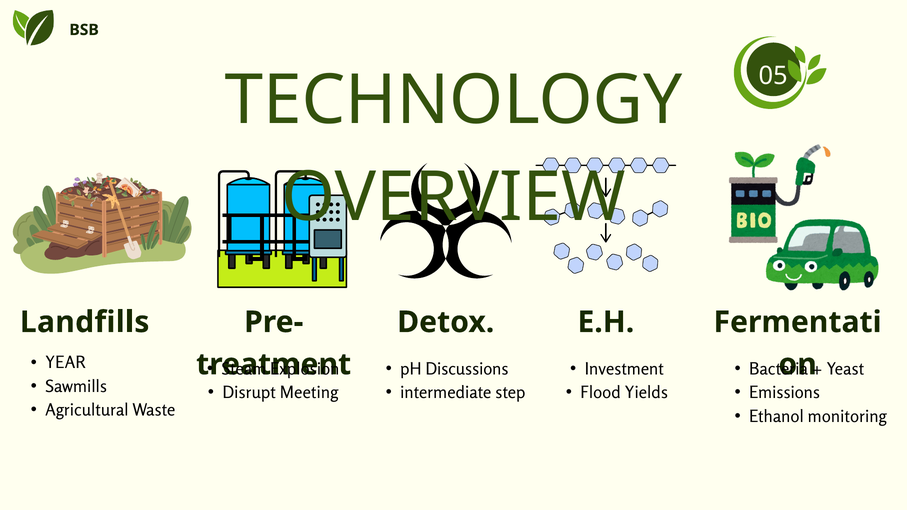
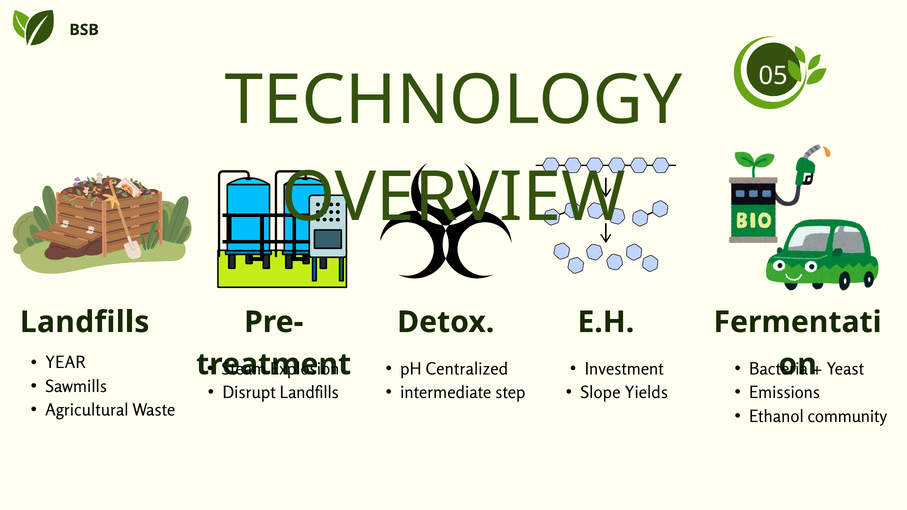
Discussions: Discussions -> Centralized (467, 369)
Disrupt Meeting: Meeting -> Landfills (309, 393)
Flood: Flood -> Slope (600, 393)
monitoring: monitoring -> community (847, 417)
